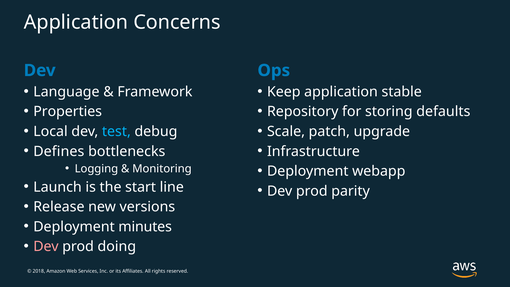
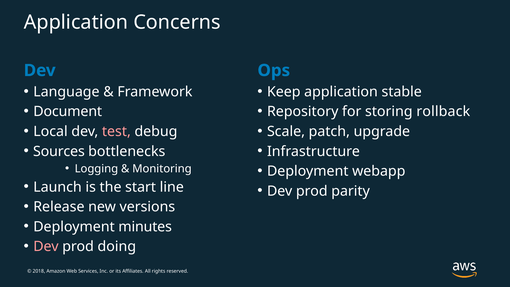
Properties: Properties -> Document (68, 112)
defaults: defaults -> rollback (443, 112)
test colour: light blue -> pink (116, 131)
Defines: Defines -> Sources (59, 151)
